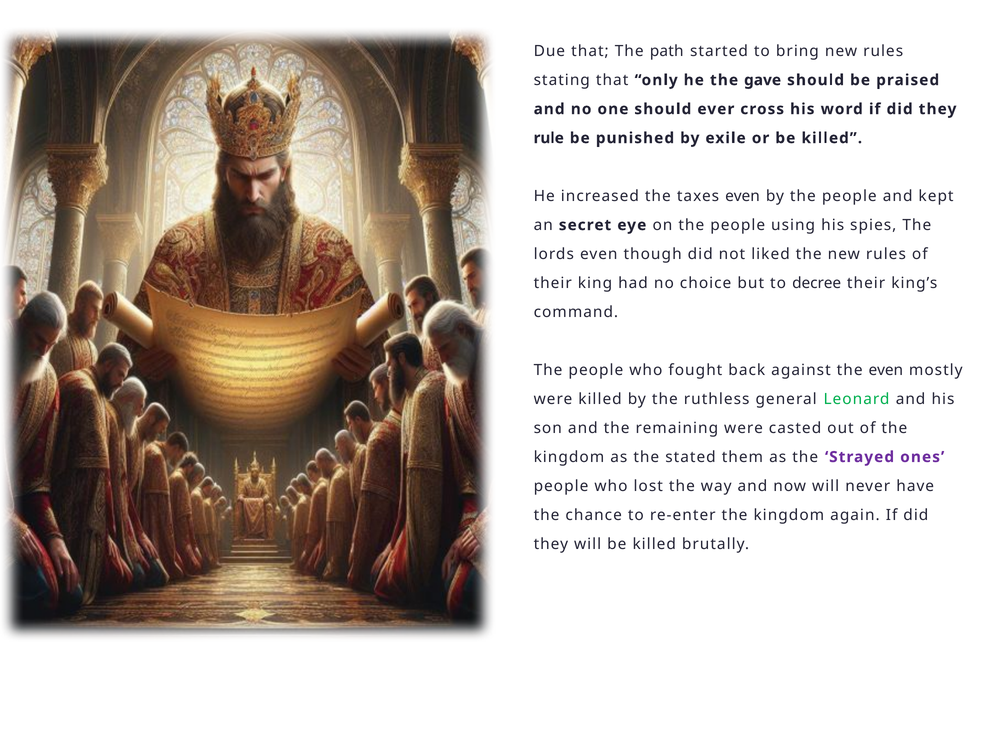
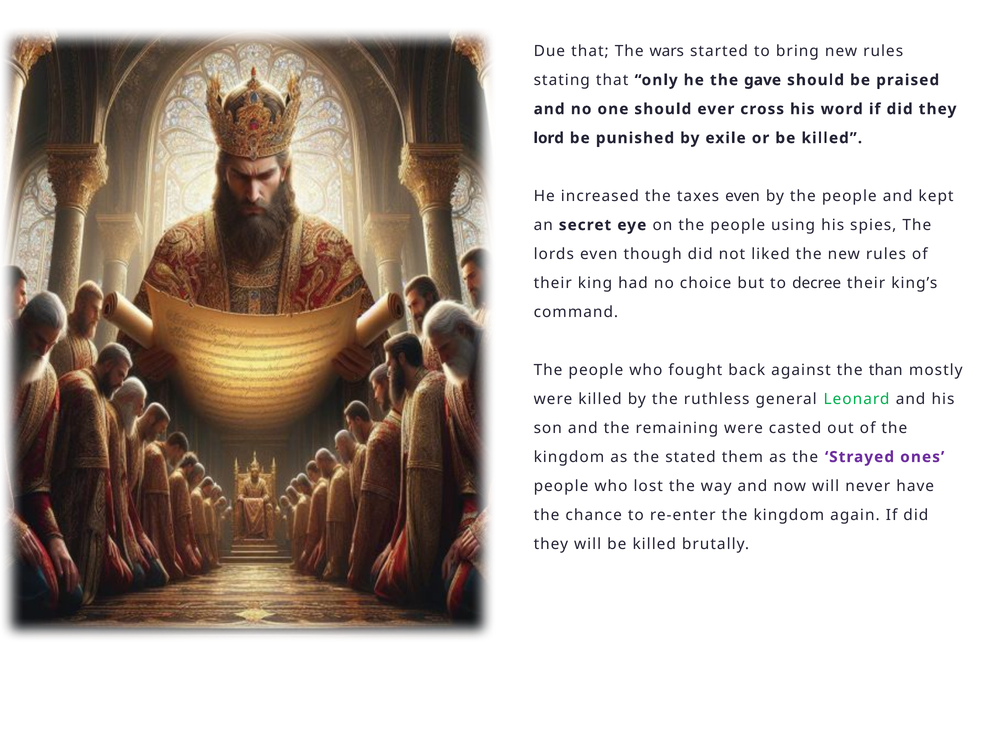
path: path -> wars (667, 51)
rule: rule -> lord (549, 138)
the even: even -> than (886, 370)
